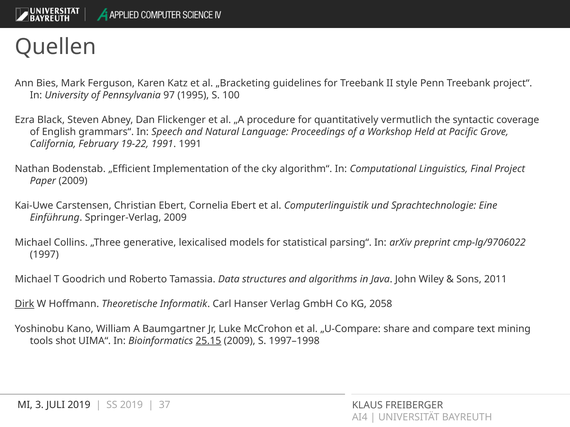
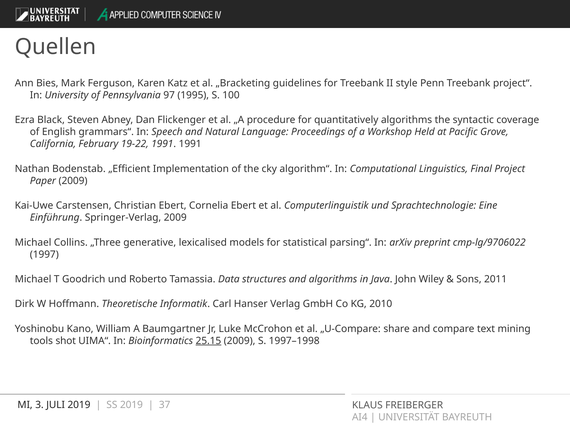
quantitatively vermutlich: vermutlich -> algorithms (407, 120)
Dirk underline: present -> none (25, 304)
2058: 2058 -> 2010 (381, 304)
